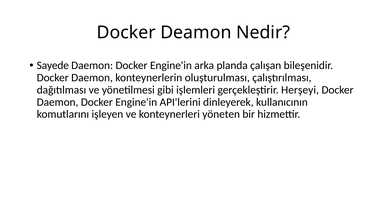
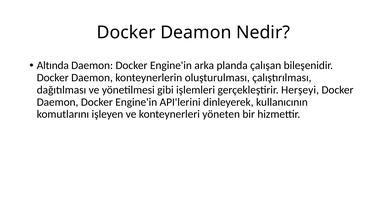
Sayede: Sayede -> Altında (53, 65)
